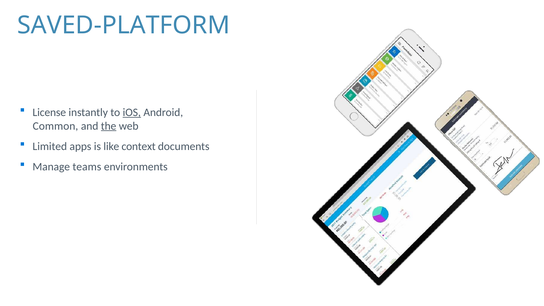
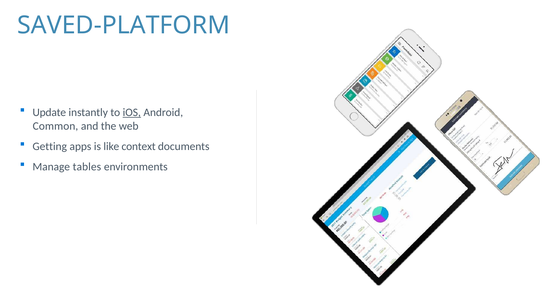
License: License -> Update (49, 112)
the underline: present -> none (109, 126)
Limited: Limited -> Getting (50, 146)
teams: teams -> tables (87, 167)
